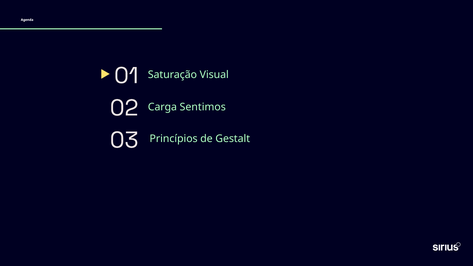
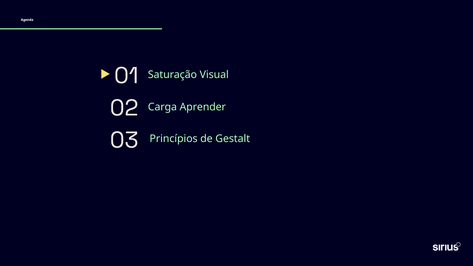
Sentimos: Sentimos -> Aprender (203, 107)
